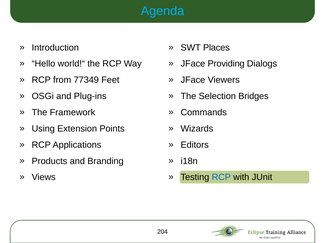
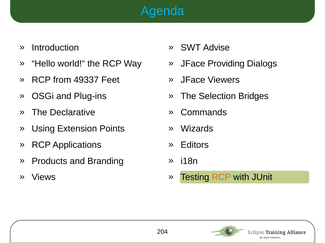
Places: Places -> Advise (216, 48)
77349: 77349 -> 49337 (86, 80)
Framework: Framework -> Declarative (72, 113)
RCP colour: blue -> orange (221, 178)
